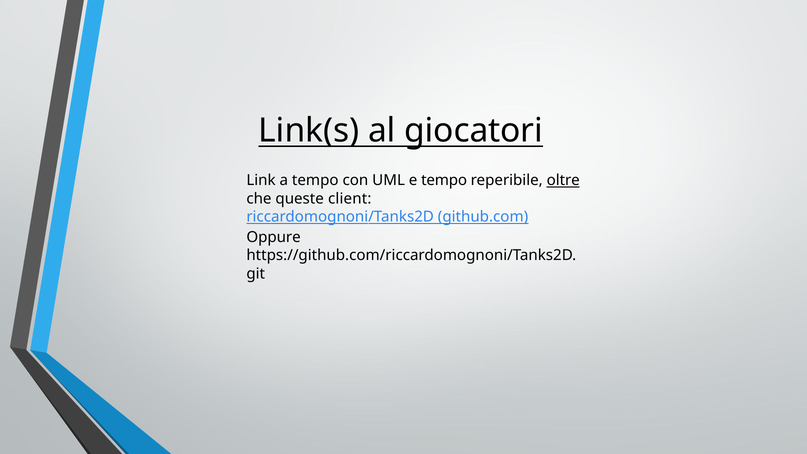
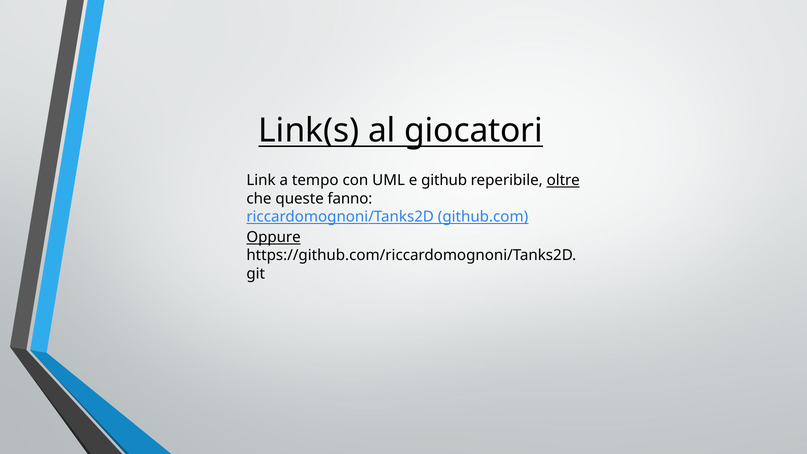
e tempo: tempo -> github (444, 180)
client: client -> fanno (350, 199)
Oppure underline: none -> present (274, 237)
